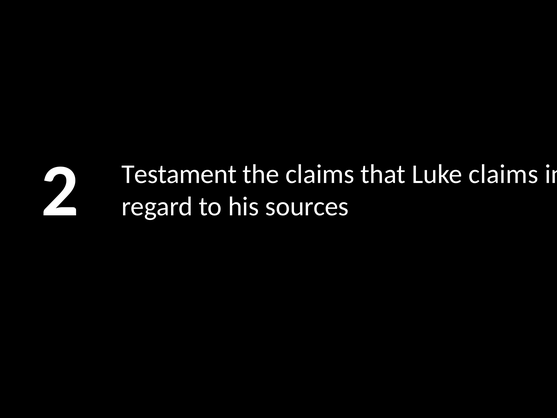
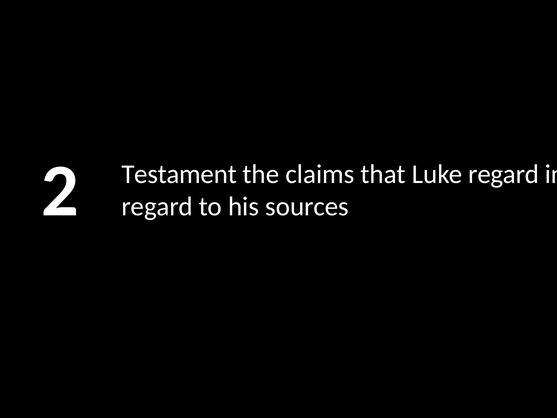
Luke claims: claims -> regard (504, 174)
